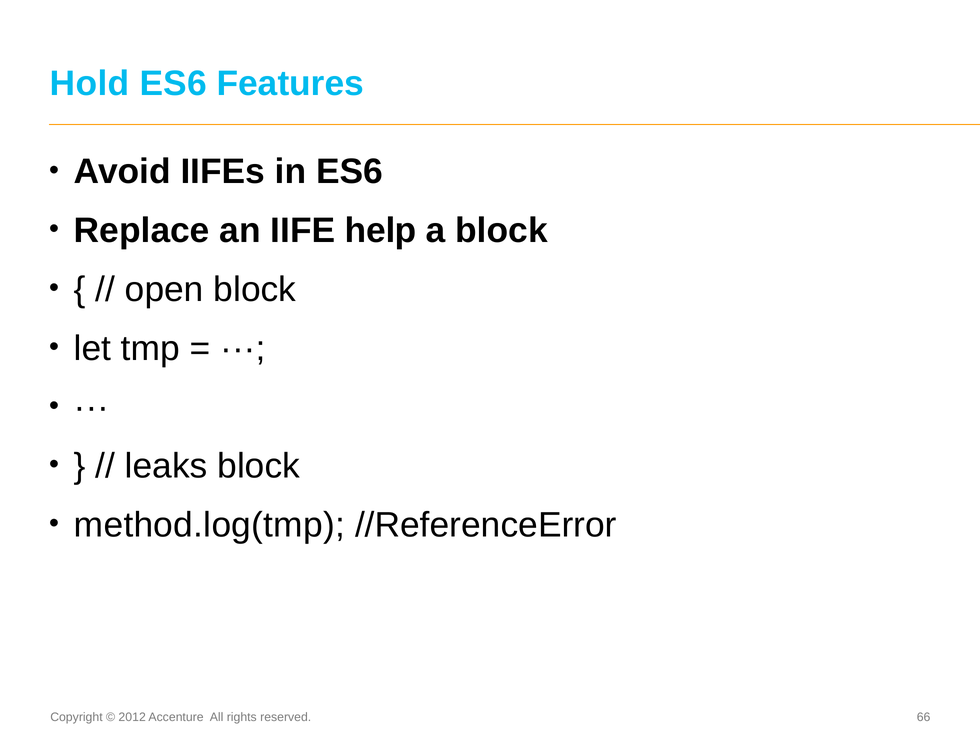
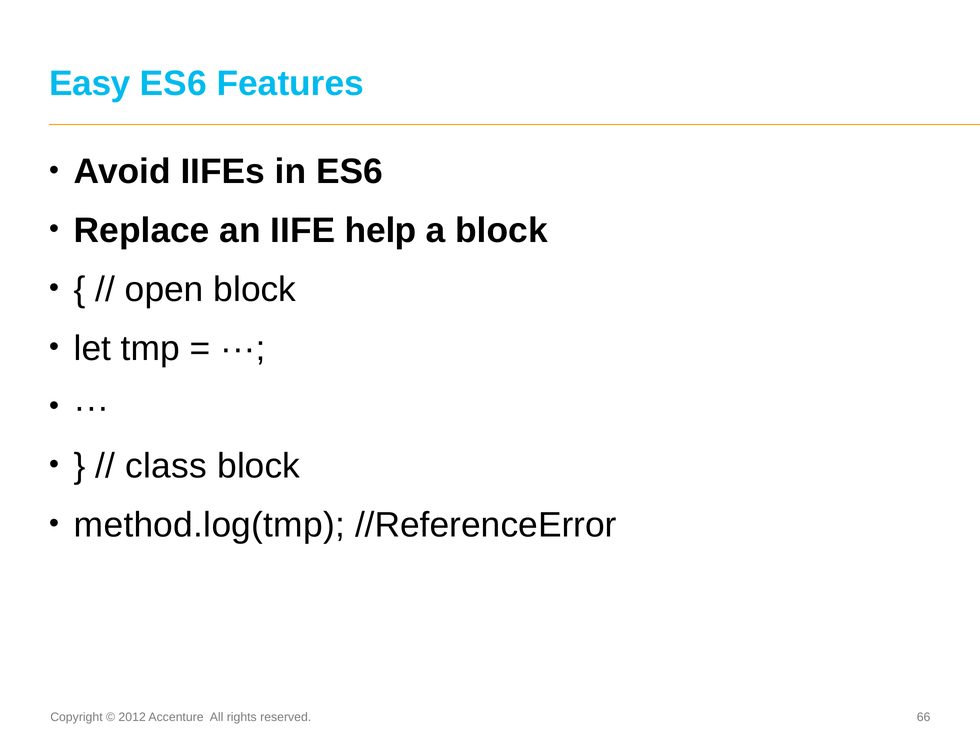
Hold: Hold -> Easy (90, 84)
leaks: leaks -> class (166, 466)
